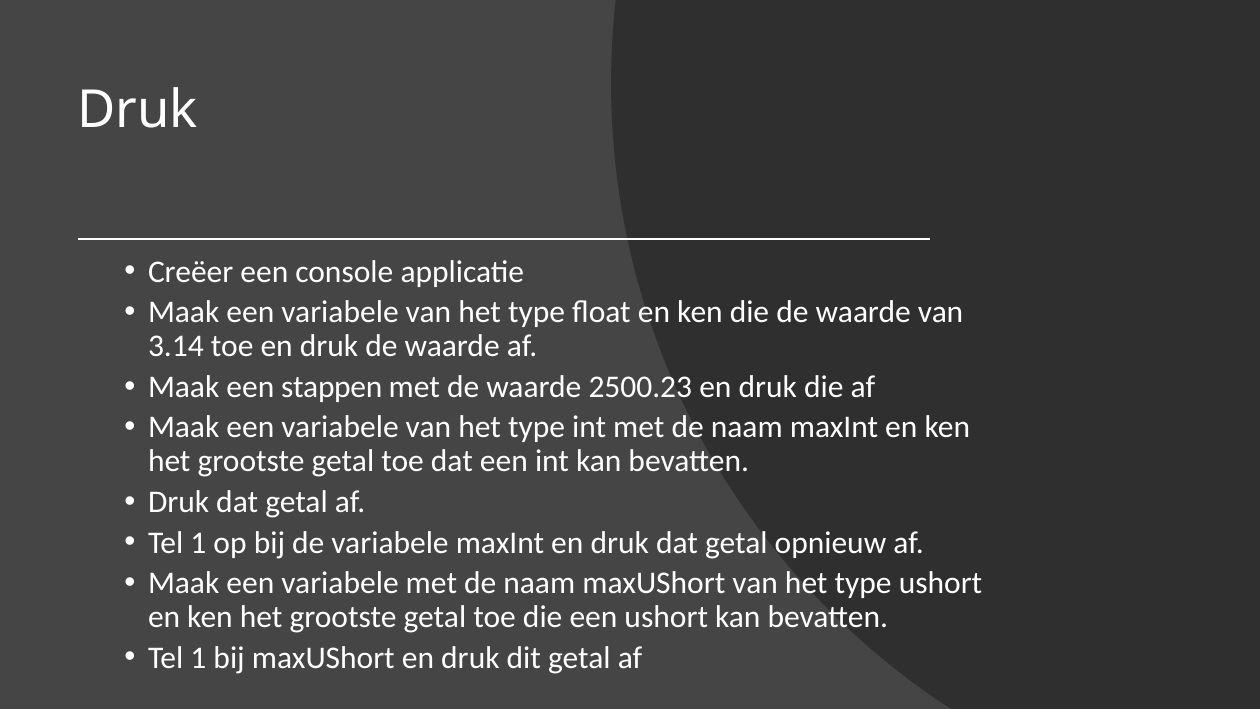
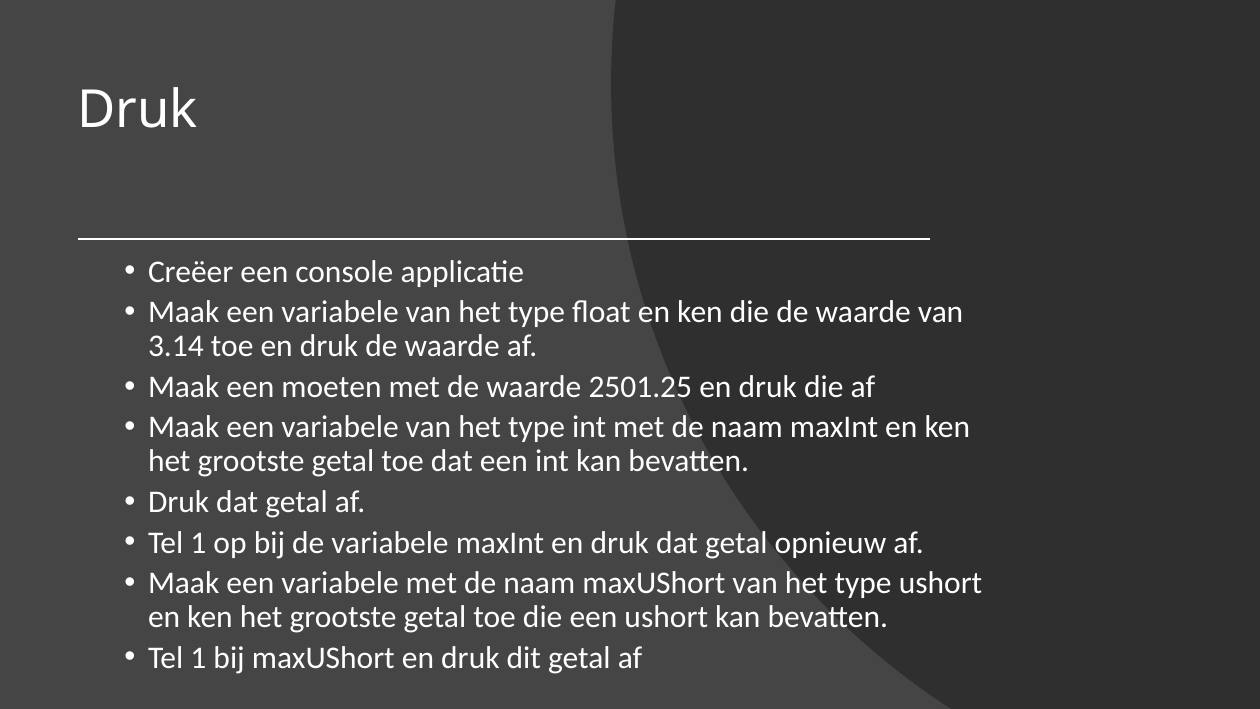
stappen: stappen -> moeten (332, 387)
2500.23: 2500.23 -> 2501.25 (640, 387)
